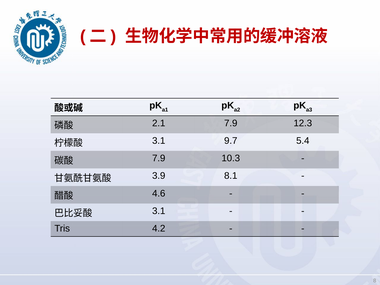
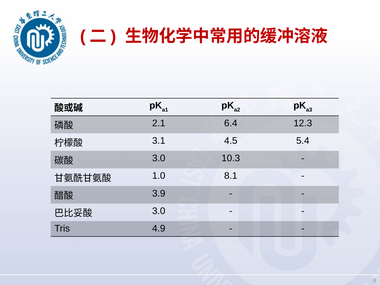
2.1 7.9: 7.9 -> 6.4 (231, 123)
9.7: 9.7 -> 4.5 (231, 141)
7.9: 7.9 -> 3.0 (159, 158)
3.9: 3.9 -> 1.0 (159, 176)
4.6: 4.6 -> 3.9 (159, 193)
3.1: 3.1 -> 3.0 (159, 211)
4.2: 4.2 -> 4.9 (159, 229)
